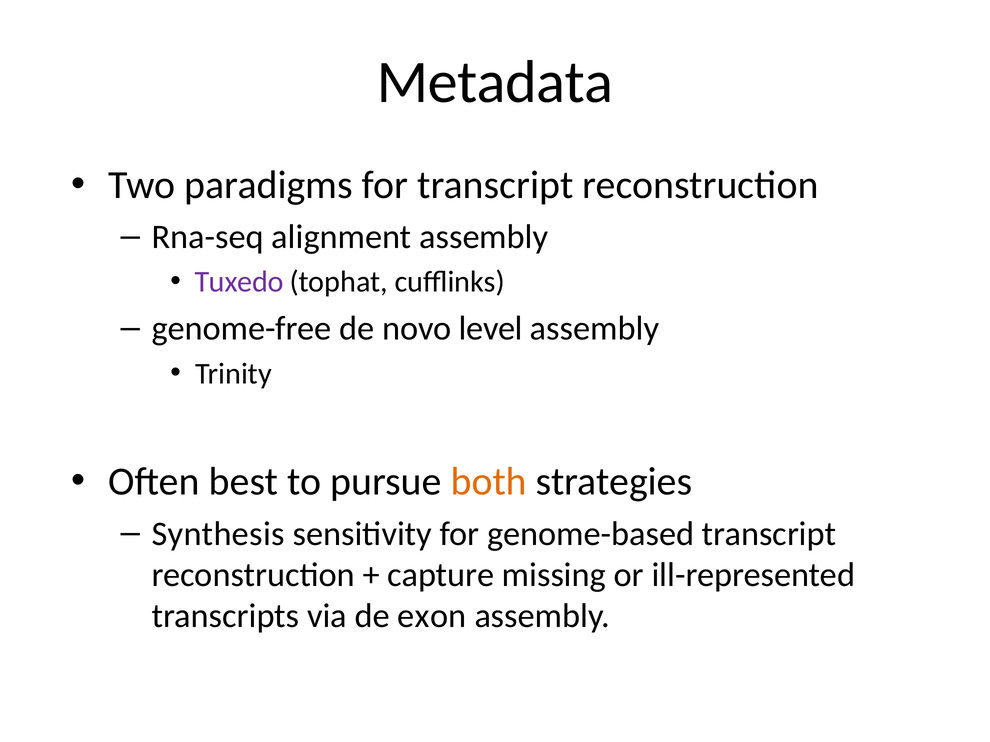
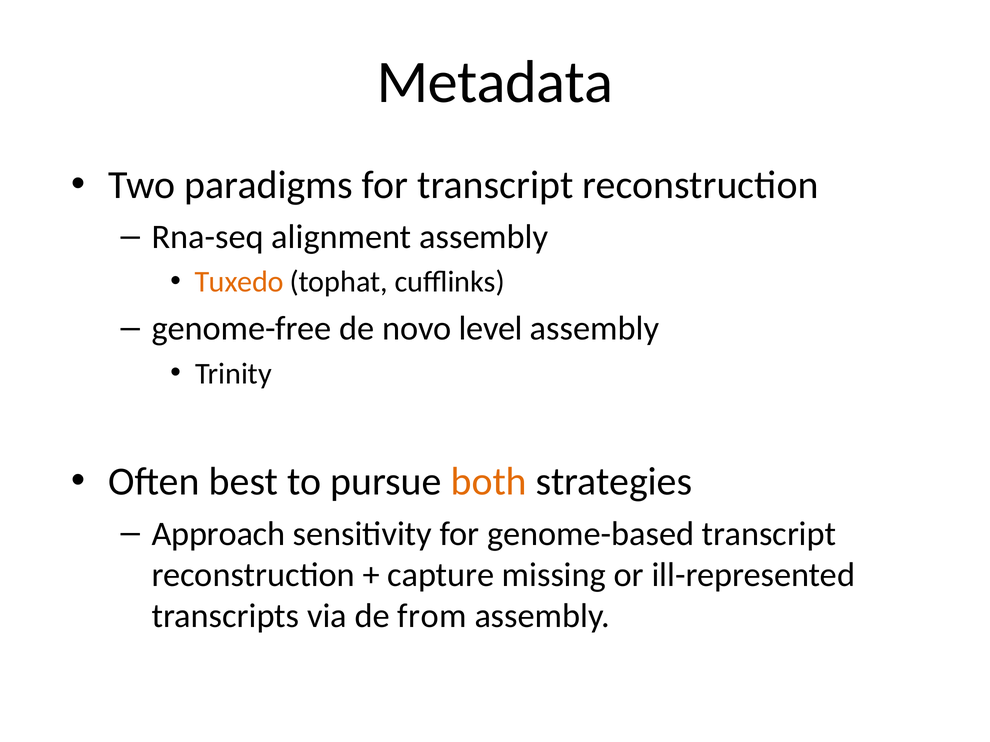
Tuxedo colour: purple -> orange (239, 282)
Synthesis: Synthesis -> Approach (218, 534)
exon: exon -> from (432, 617)
